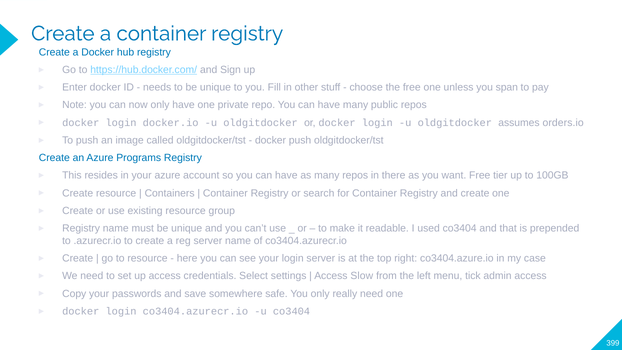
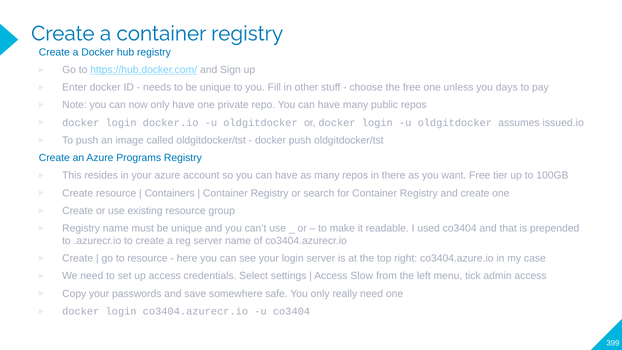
span: span -> days (507, 87)
orders.io: orders.io -> issued.io (563, 123)
